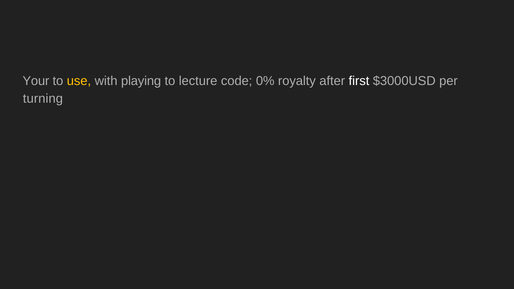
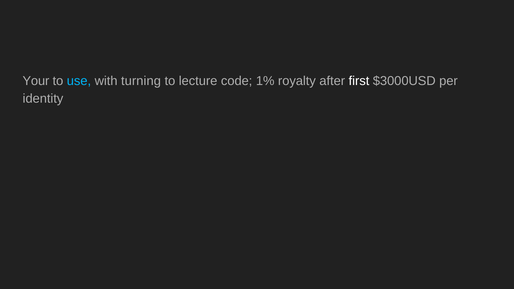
use colour: yellow -> light blue (79, 81)
playing: playing -> turning (141, 81)
0%: 0% -> 1% (265, 81)
turning: turning -> identity (43, 99)
